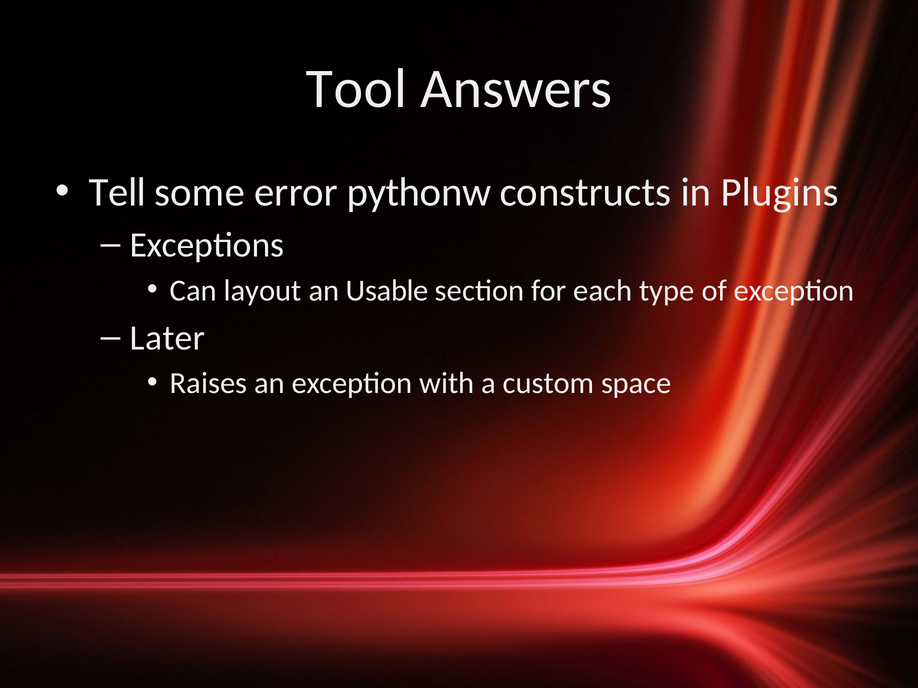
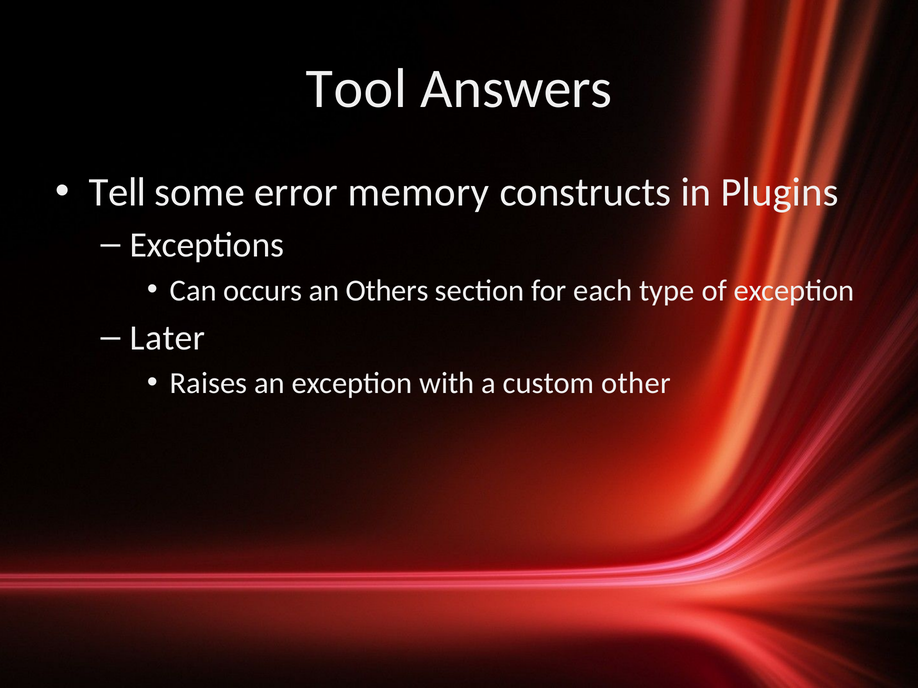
pythonw: pythonw -> memory (418, 193)
layout: layout -> occurs (263, 291)
Usable: Usable -> Others (387, 291)
space: space -> other (636, 384)
